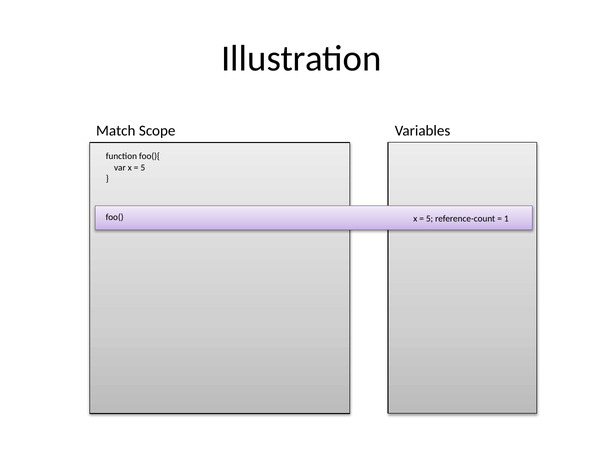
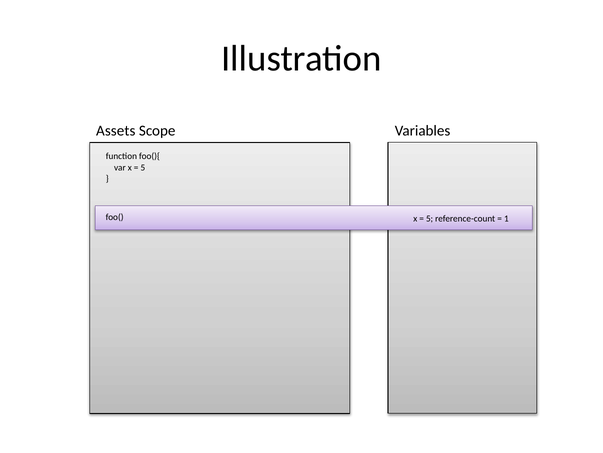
Match: Match -> Assets (116, 131)
